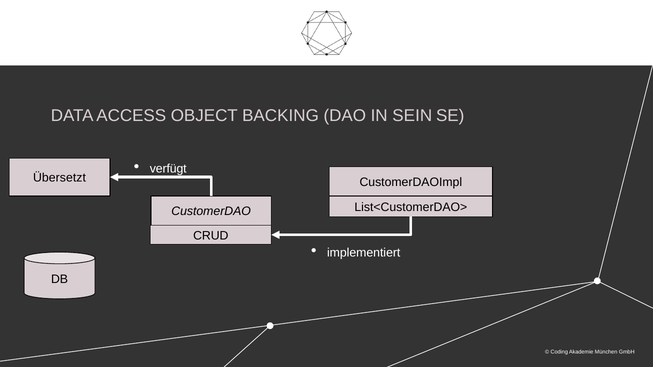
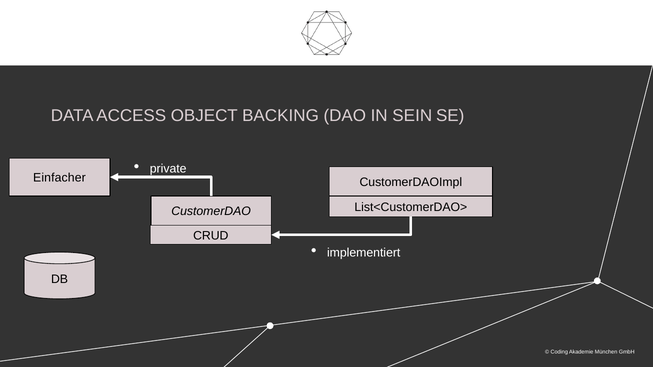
verfügt: verfügt -> private (168, 169)
Übersetzt: Übersetzt -> Einfacher (59, 178)
